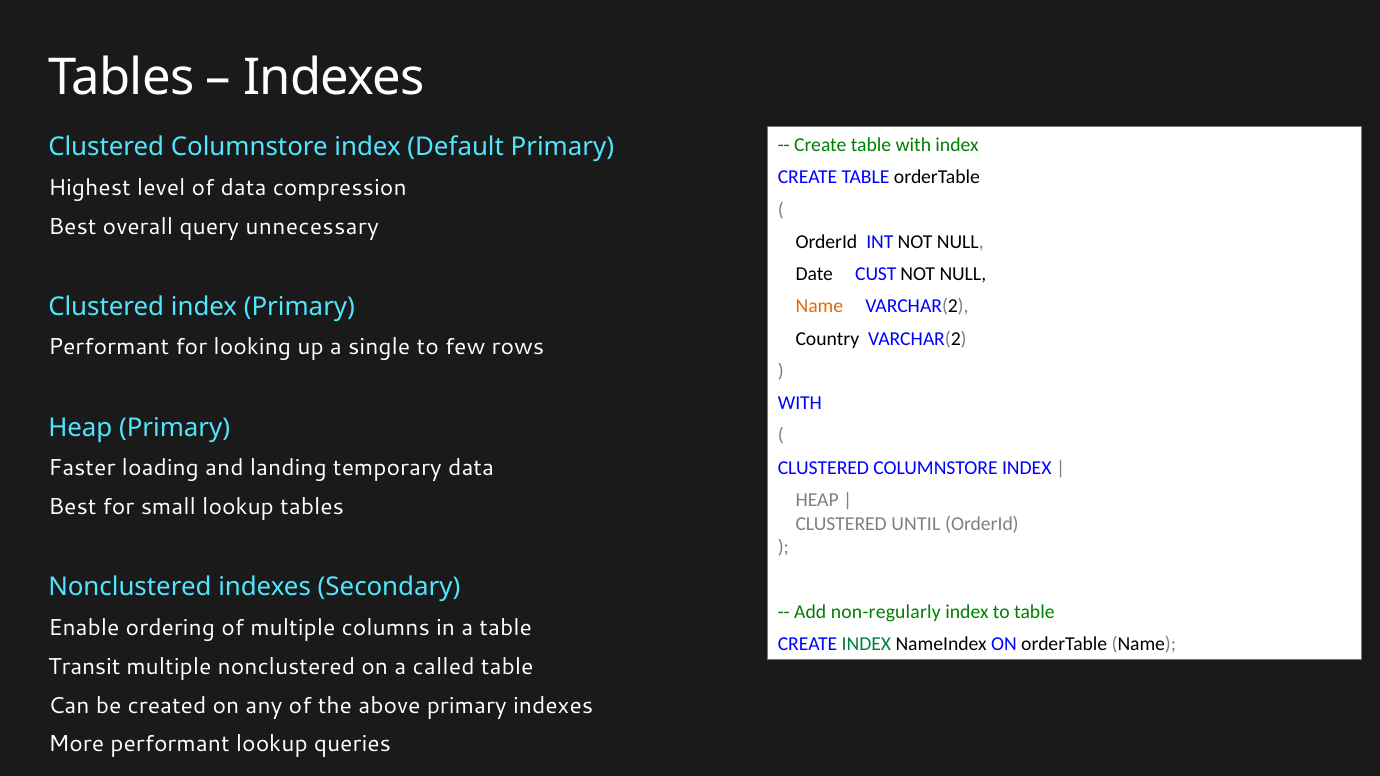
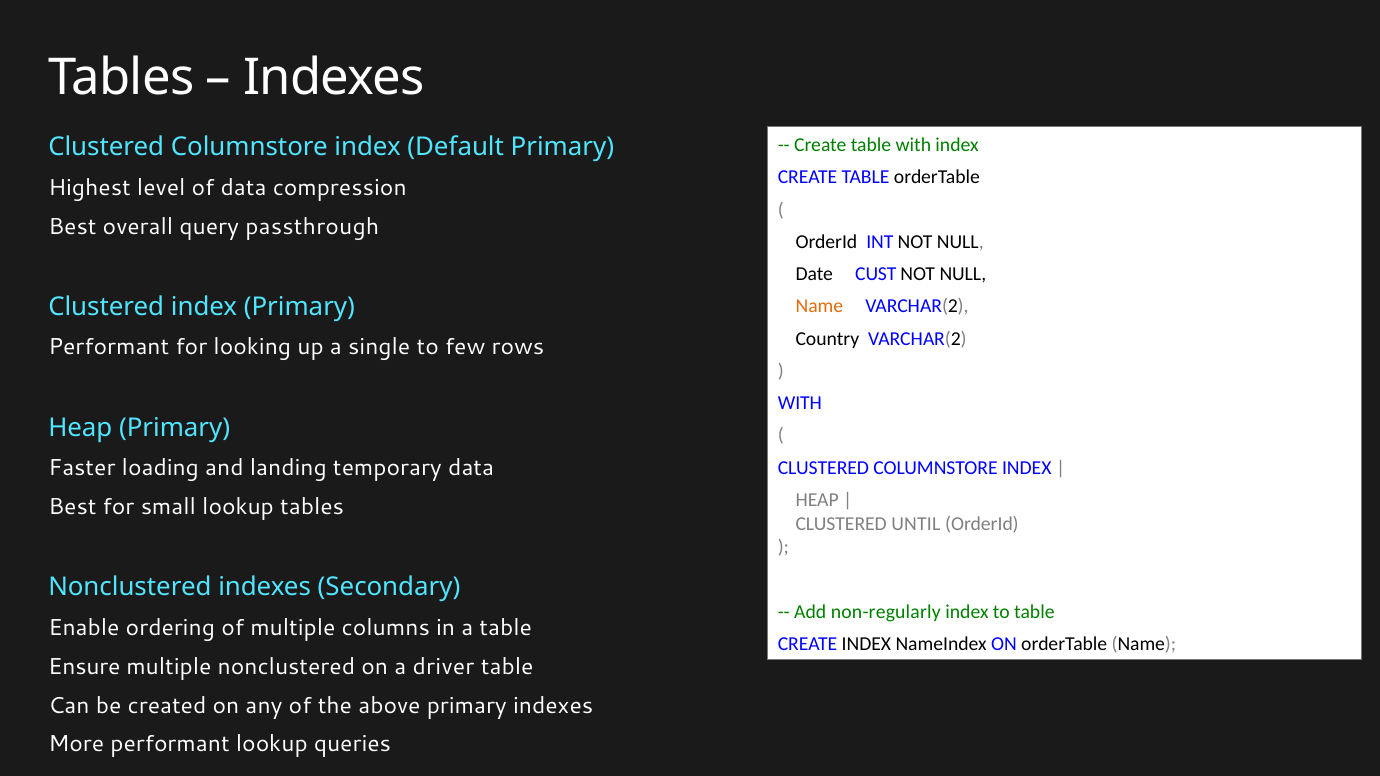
unnecessary: unnecessary -> passthrough (312, 227)
INDEX colour: green -> black (866, 644)
Transit: Transit -> Ensure (84, 667)
called: called -> driver (444, 667)
